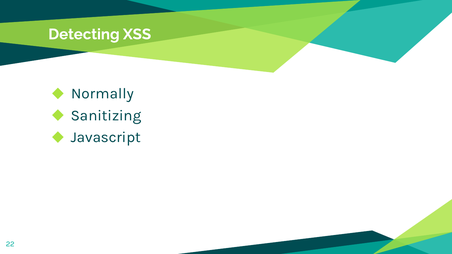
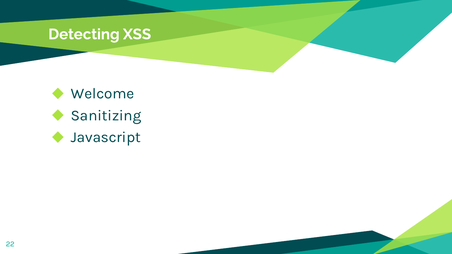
Normally: Normally -> Welcome (103, 94)
